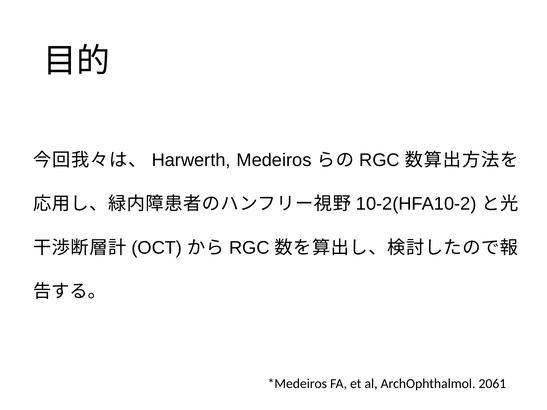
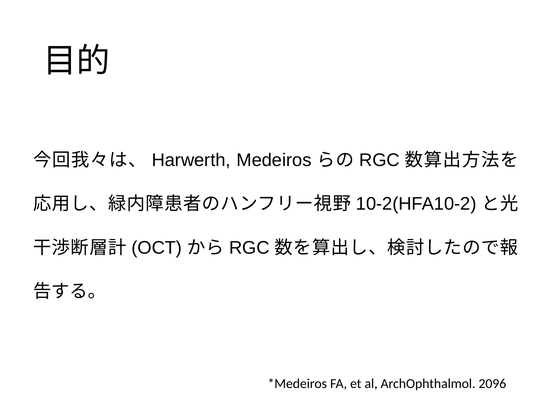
2061: 2061 -> 2096 (492, 384)
